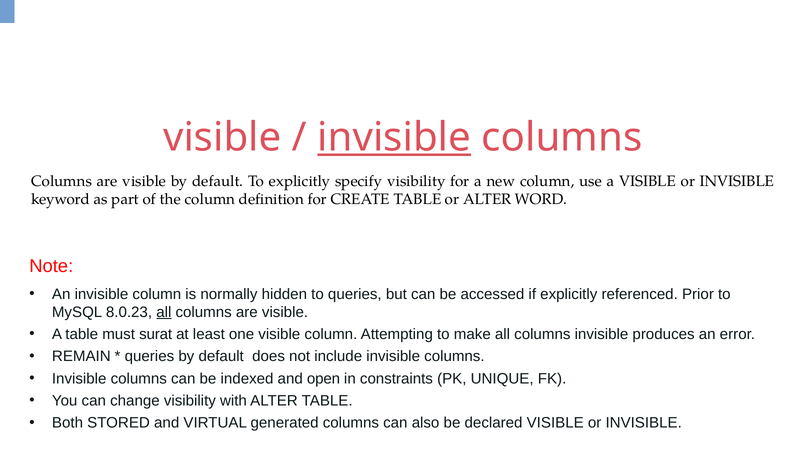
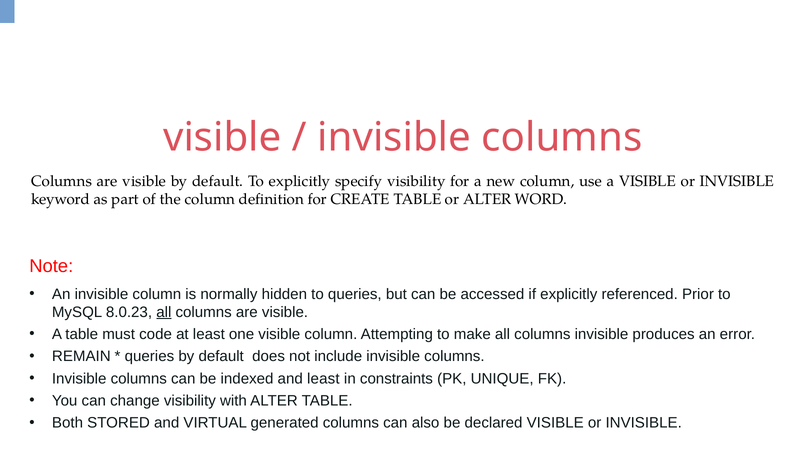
invisible underline: present -> none (394, 138)
surat: surat -> code (156, 335)
and open: open -> least (323, 379)
